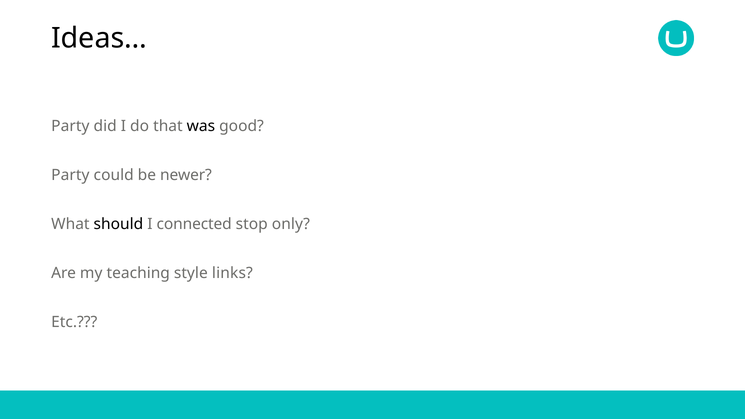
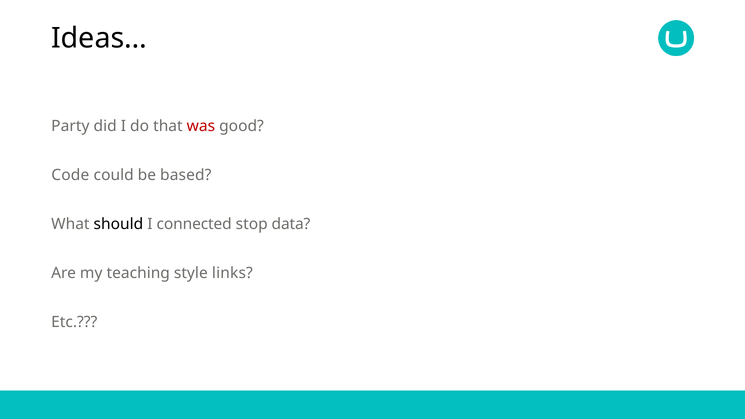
was colour: black -> red (201, 126)
Party: Party -> Code (70, 175)
newer: newer -> based (186, 175)
only: only -> data (291, 224)
